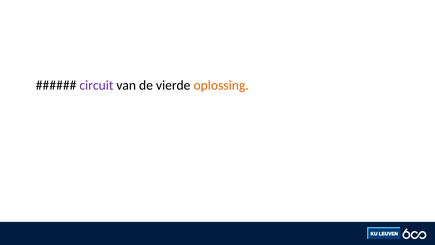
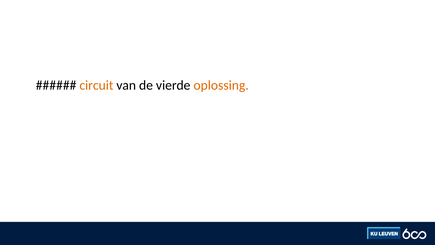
circuit colour: purple -> orange (96, 85)
